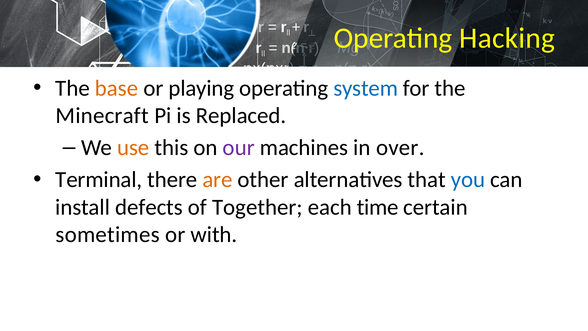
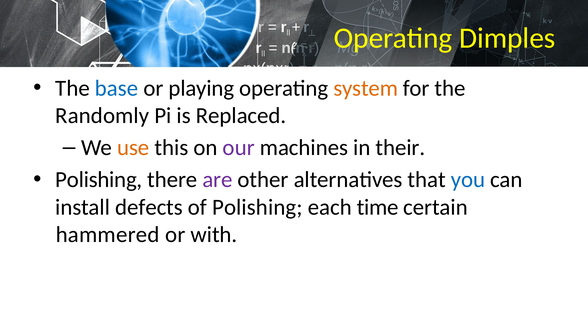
Hacking: Hacking -> Dimples (507, 38)
base colour: orange -> blue (117, 88)
system colour: blue -> orange (366, 88)
Minecraft: Minecraft -> Randomly (102, 116)
over: over -> their (400, 148)
Terminal: Terminal -> Polishing (99, 180)
are colour: orange -> purple (217, 180)
of Together: Together -> Polishing (257, 207)
sometimes: sometimes -> hammered (108, 234)
